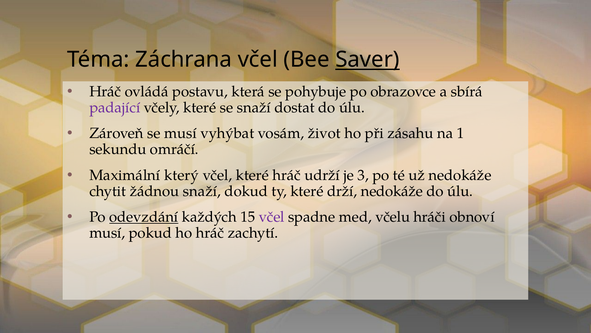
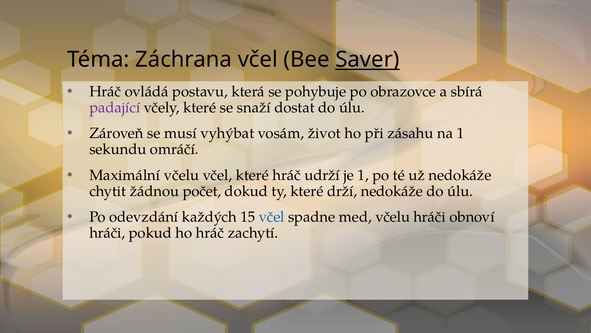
Maximální který: který -> včelu (182, 175)
je 3: 3 -> 1 (363, 175)
žádnou snaží: snaží -> počet (202, 191)
odevzdání underline: present -> none (144, 217)
včel colour: purple -> blue (272, 217)
musí: musí -> hráči (107, 233)
